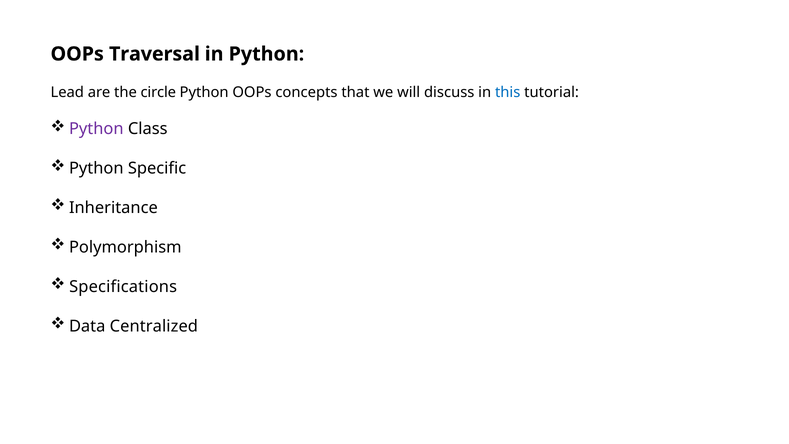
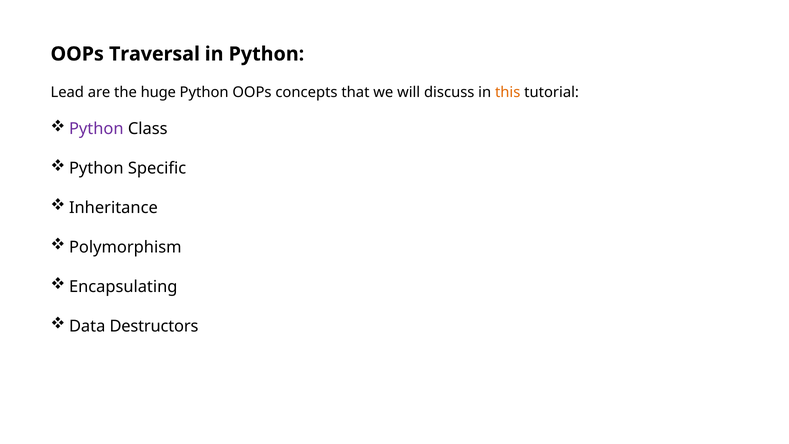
circle: circle -> huge (158, 92)
this colour: blue -> orange (508, 92)
Specifications: Specifications -> Encapsulating (123, 287)
Centralized: Centralized -> Destructors (154, 326)
